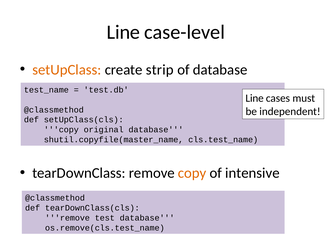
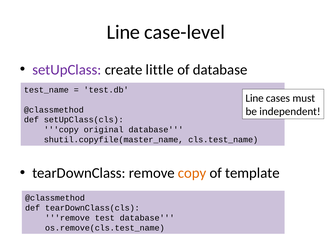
setUpClass colour: orange -> purple (67, 70)
strip: strip -> little (160, 70)
intensive: intensive -> template (252, 173)
